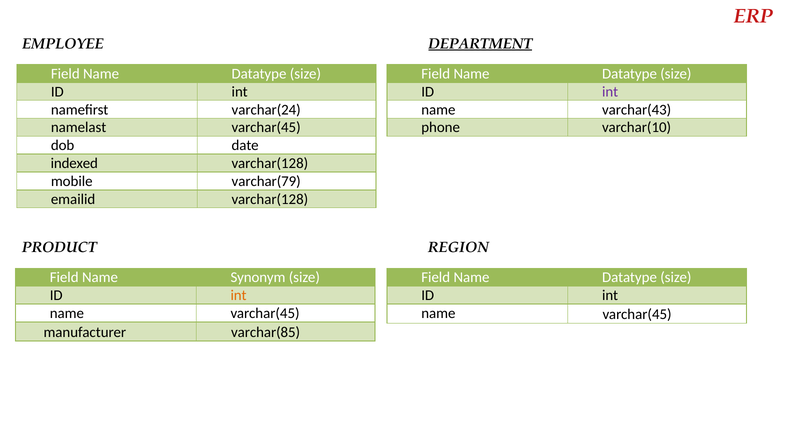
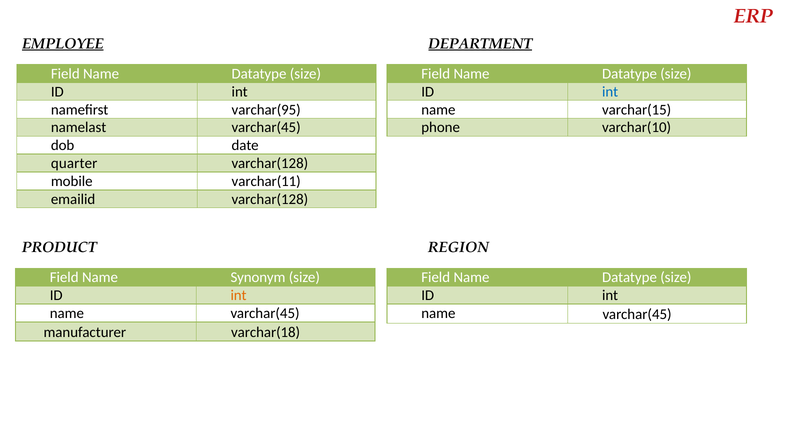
EMPLOYEE underline: none -> present (63, 44)
int colour: purple -> blue (610, 92)
varchar(24: varchar(24 -> varchar(95 (266, 110)
varchar(43: varchar(43 -> varchar(15 (637, 110)
indexed: indexed -> quarter (74, 163)
varchar(79: varchar(79 -> varchar(11 (266, 181)
varchar(85: varchar(85 -> varchar(18 (266, 332)
